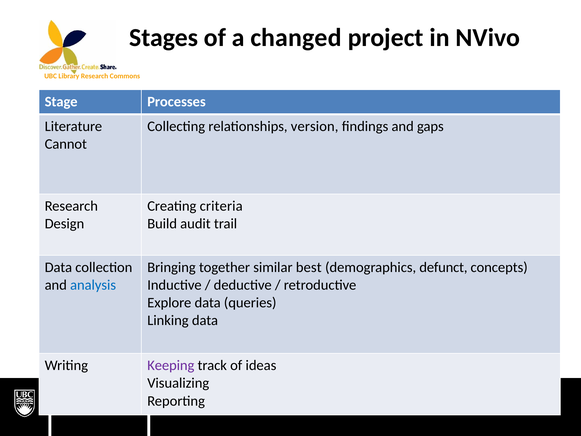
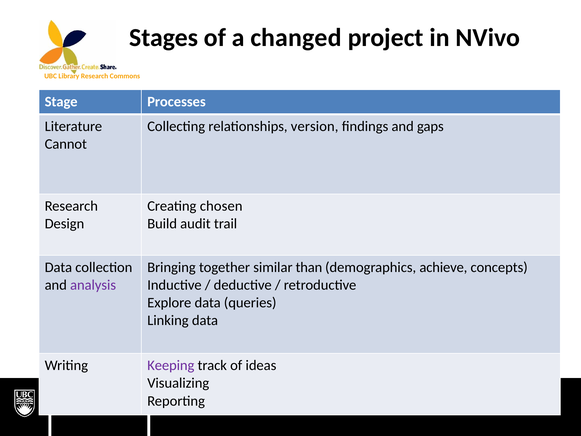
criteria: criteria -> chosen (221, 206)
best: best -> than (309, 267)
defunct: defunct -> achieve (443, 267)
analysis colour: blue -> purple (93, 285)
